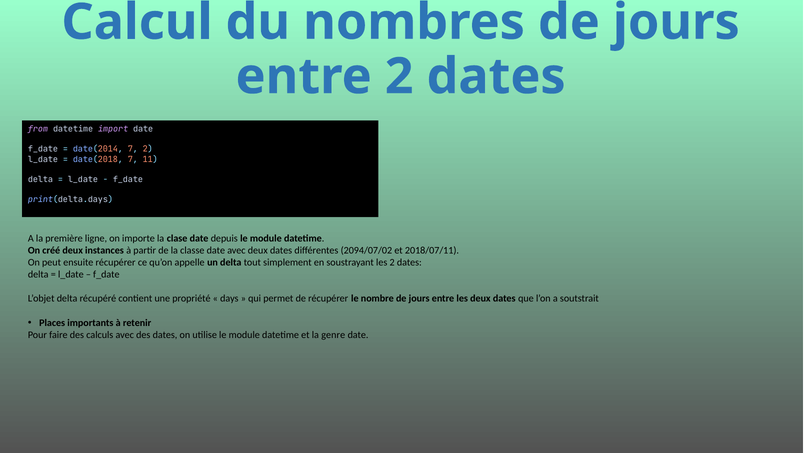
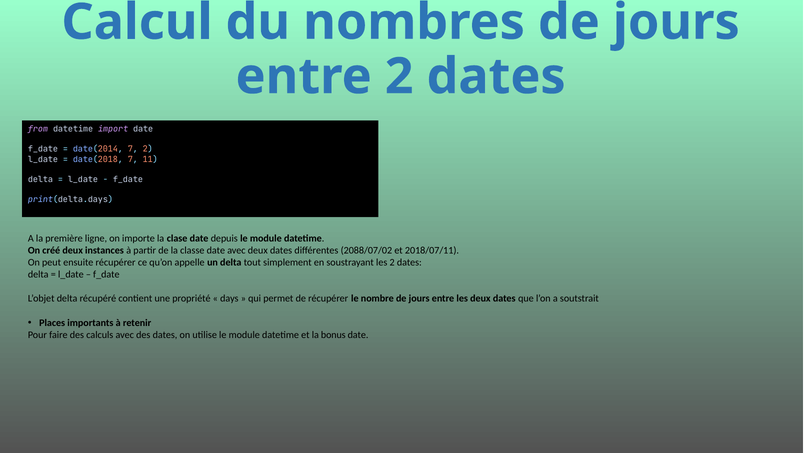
2094/07/02: 2094/07/02 -> 2088/07/02 (366, 250)
genre: genre -> bonus (333, 335)
